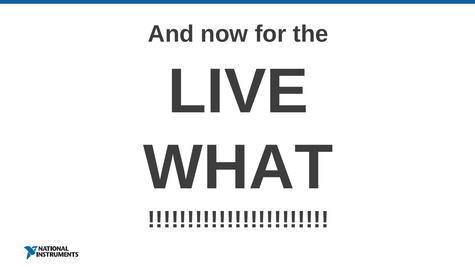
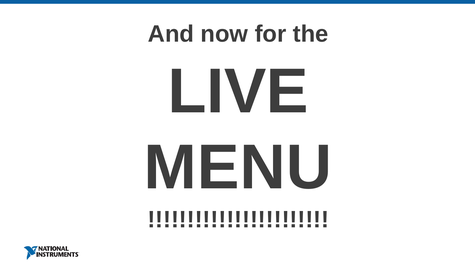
WHAT: WHAT -> MENU (238, 168)
